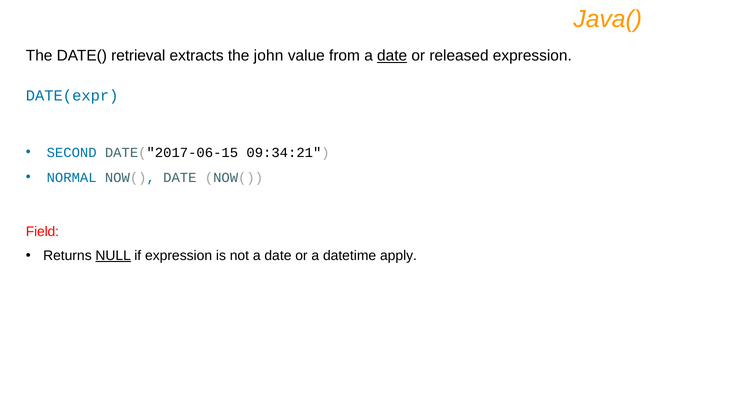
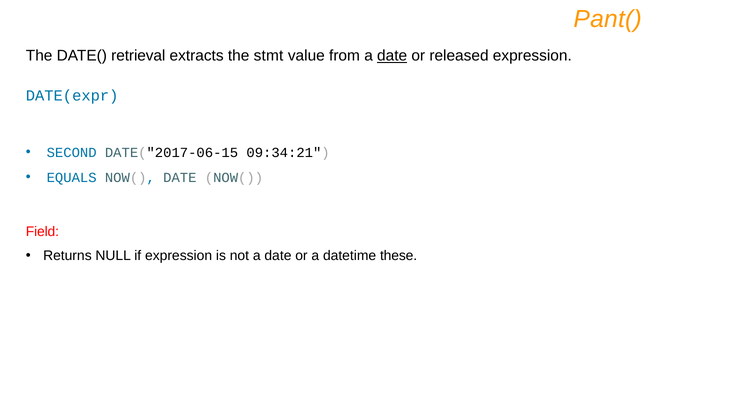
Java(: Java( -> Pant( (608, 19)
john: john -> stmt (269, 56)
NORMAL: NORMAL -> EQUALS (72, 178)
NULL underline: present -> none (113, 256)
apply: apply -> these (399, 256)
